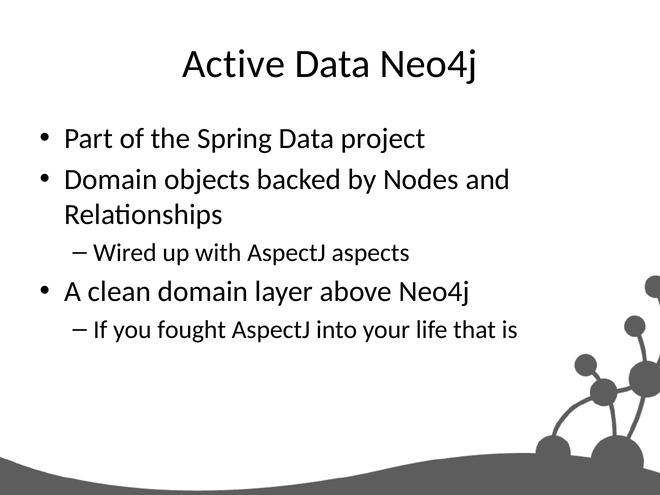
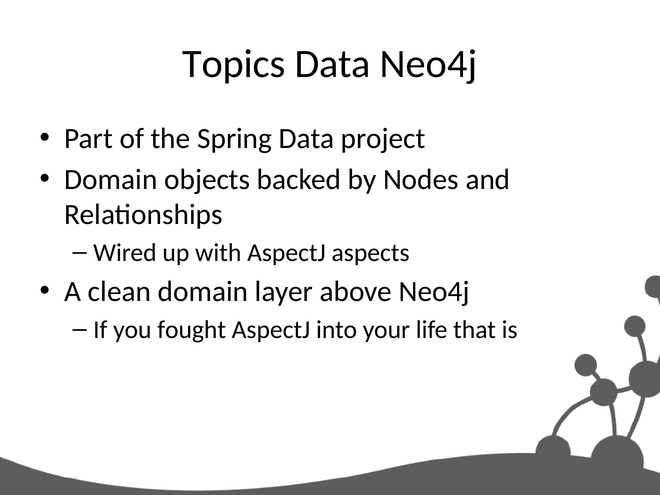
Active: Active -> Topics (234, 64)
